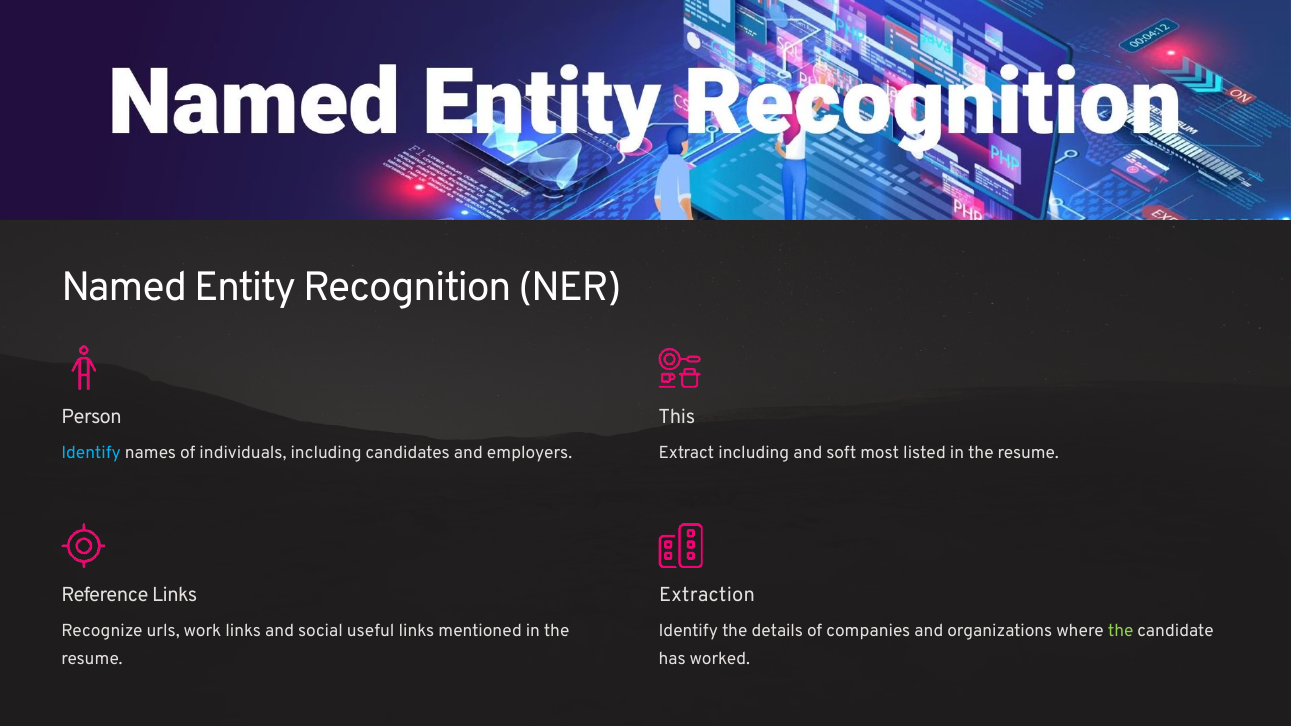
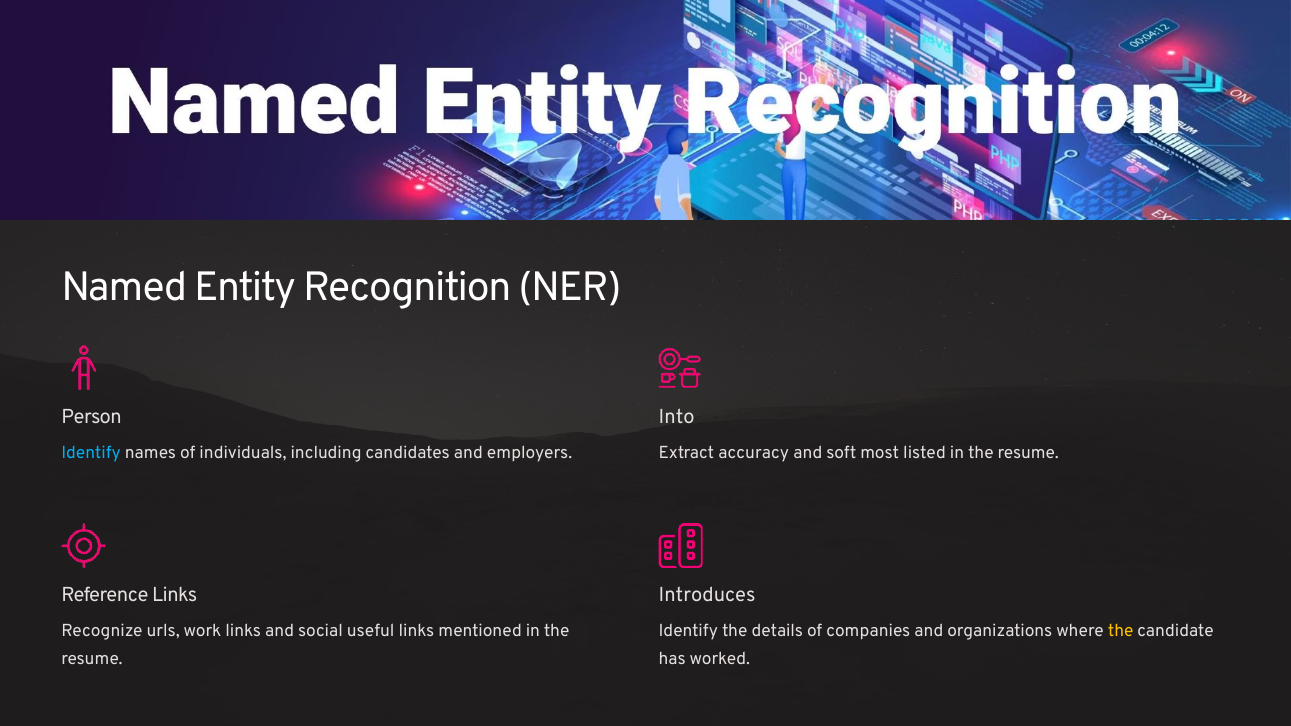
This: This -> Into (677, 417)
Extract including: including -> accuracy (754, 453)
Extraction: Extraction -> Introduces (707, 595)
the colour: light green -> yellow (1121, 631)
